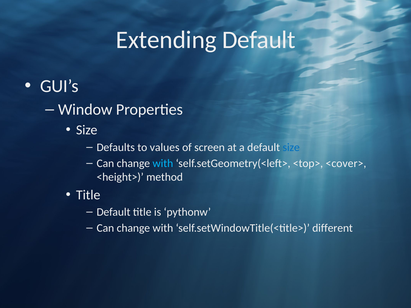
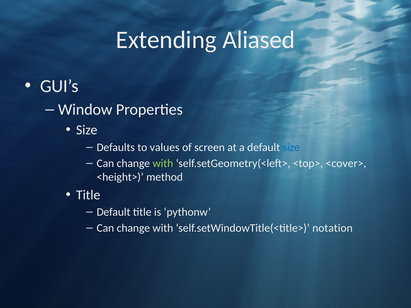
Extending Default: Default -> Aliased (259, 40)
with colour: light blue -> light green (163, 163)
different: different -> notation (332, 228)
